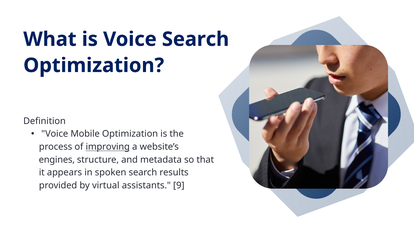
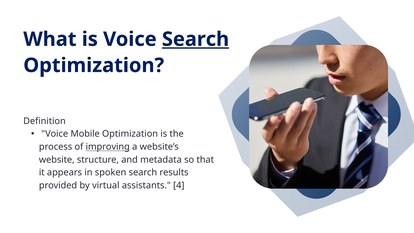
Search underline: none -> present (196, 39)
engines: engines -> website (57, 160)
9: 9 -> 4 (179, 185)
